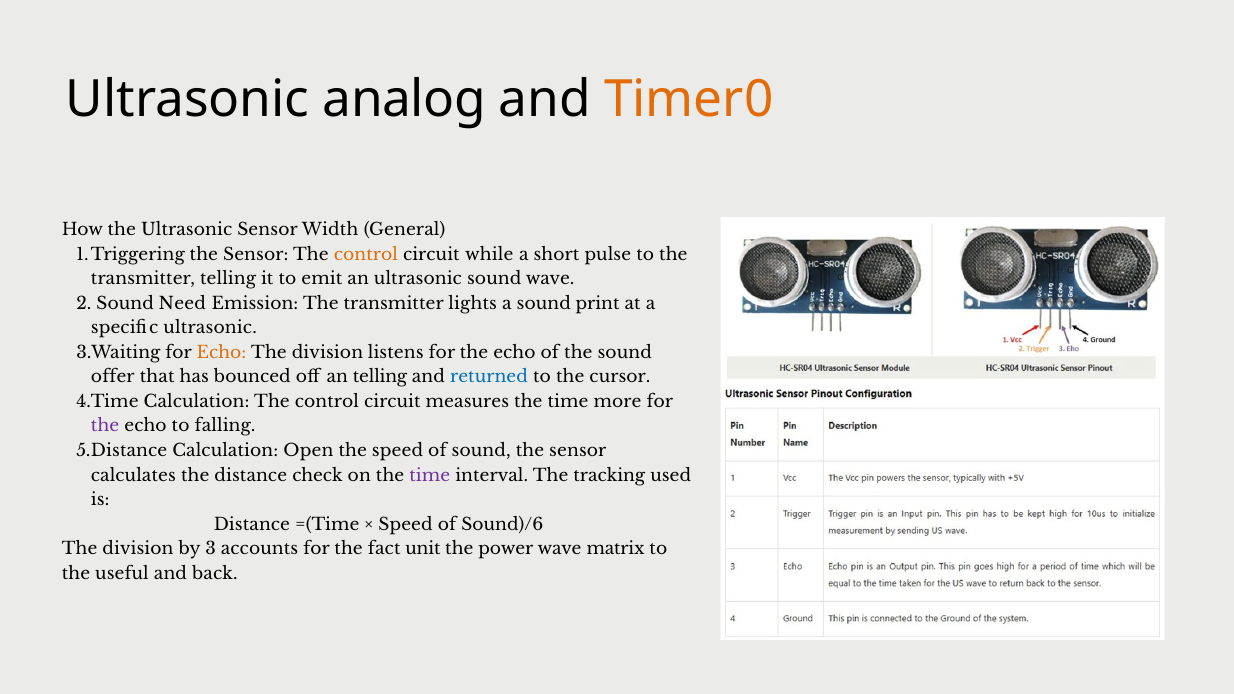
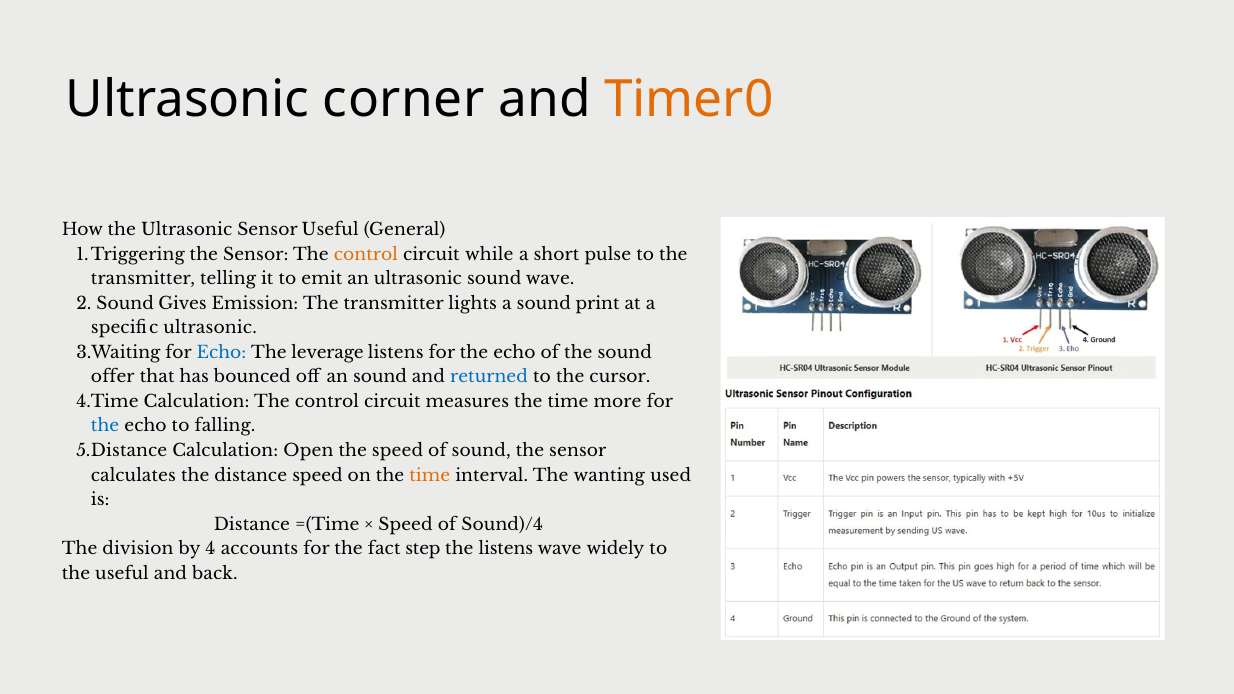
analog: analog -> corner (404, 100)
Sensor Width: Width -> Useful (330, 230)
Need: Need -> Gives (182, 304)
Echo colour: orange -> blue (221, 353)
division: division -> leverage (328, 353)
an telling: telling -> sound (380, 377)
the colour: purple -> blue (105, 426)
distance check: check -> speed (317, 475)
time colour: purple -> orange (430, 475)
tracking: tracking -> wanting (609, 475)
Sound)/6: Sound)/6 -> Sound)/4 (502, 524)
3: 3 -> 4 (210, 549)
unit: unit -> step (423, 549)
the power: power -> listens (506, 549)
matrix: matrix -> widely (616, 549)
